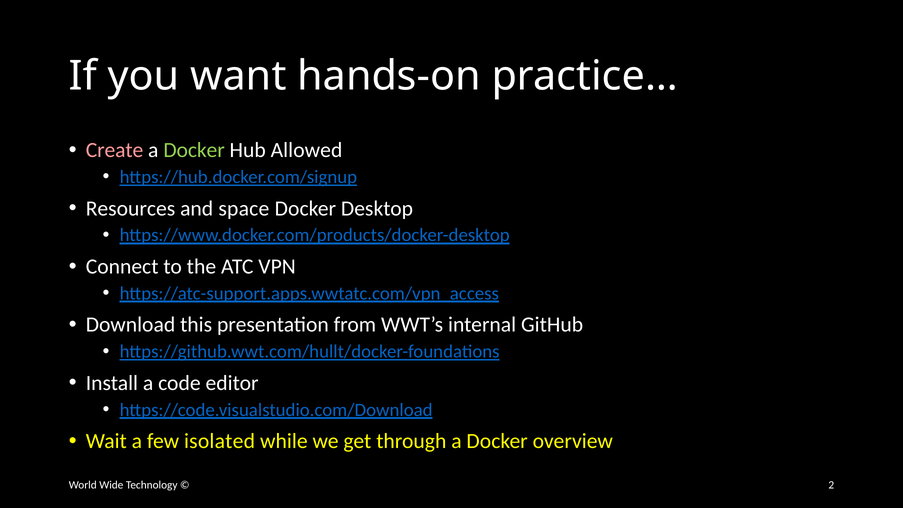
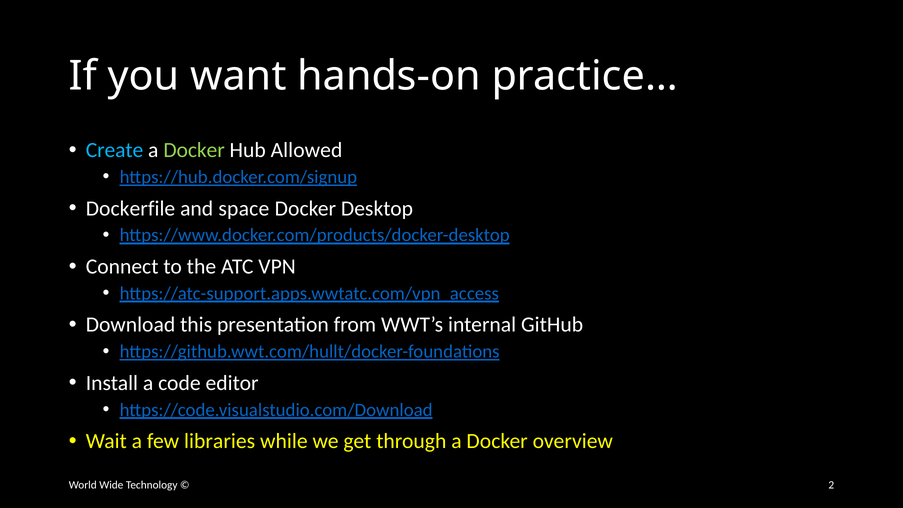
Create colour: pink -> light blue (115, 150)
Resources: Resources -> Dockerfile (131, 208)
isolated: isolated -> libraries (220, 441)
